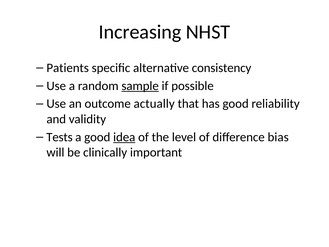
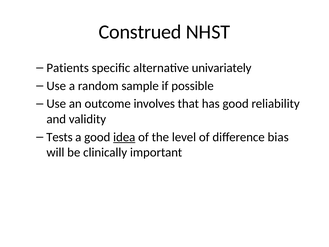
Increasing: Increasing -> Construed (140, 32)
consistency: consistency -> univariately (222, 68)
sample underline: present -> none (140, 86)
actually: actually -> involves (154, 104)
